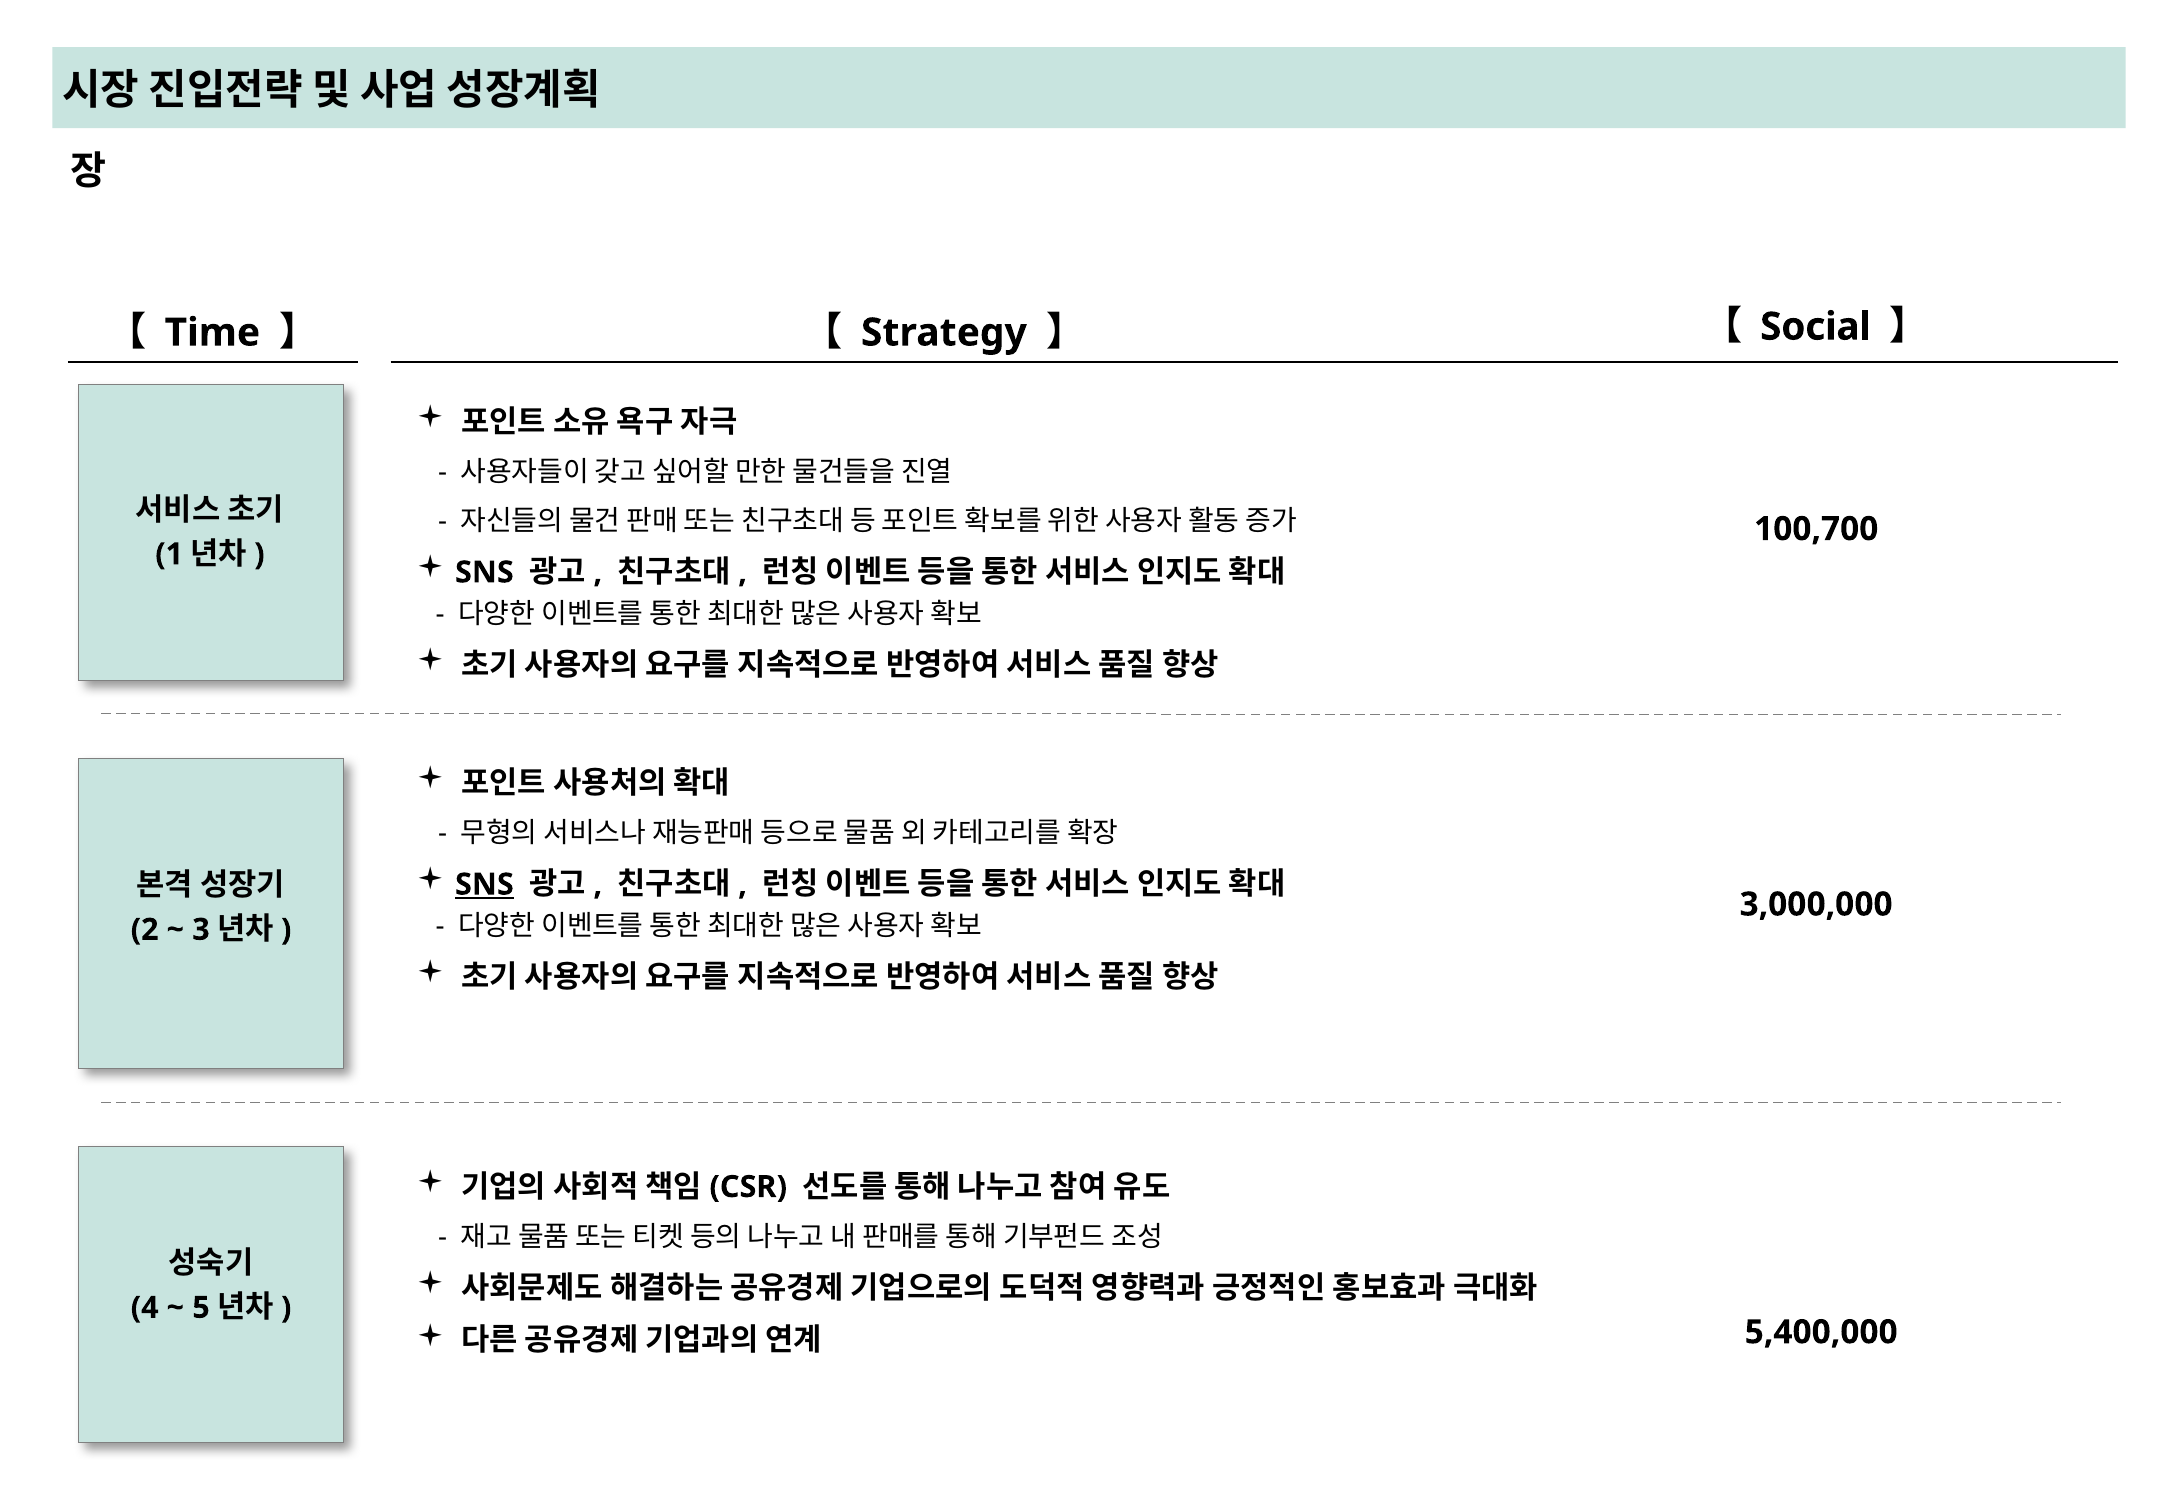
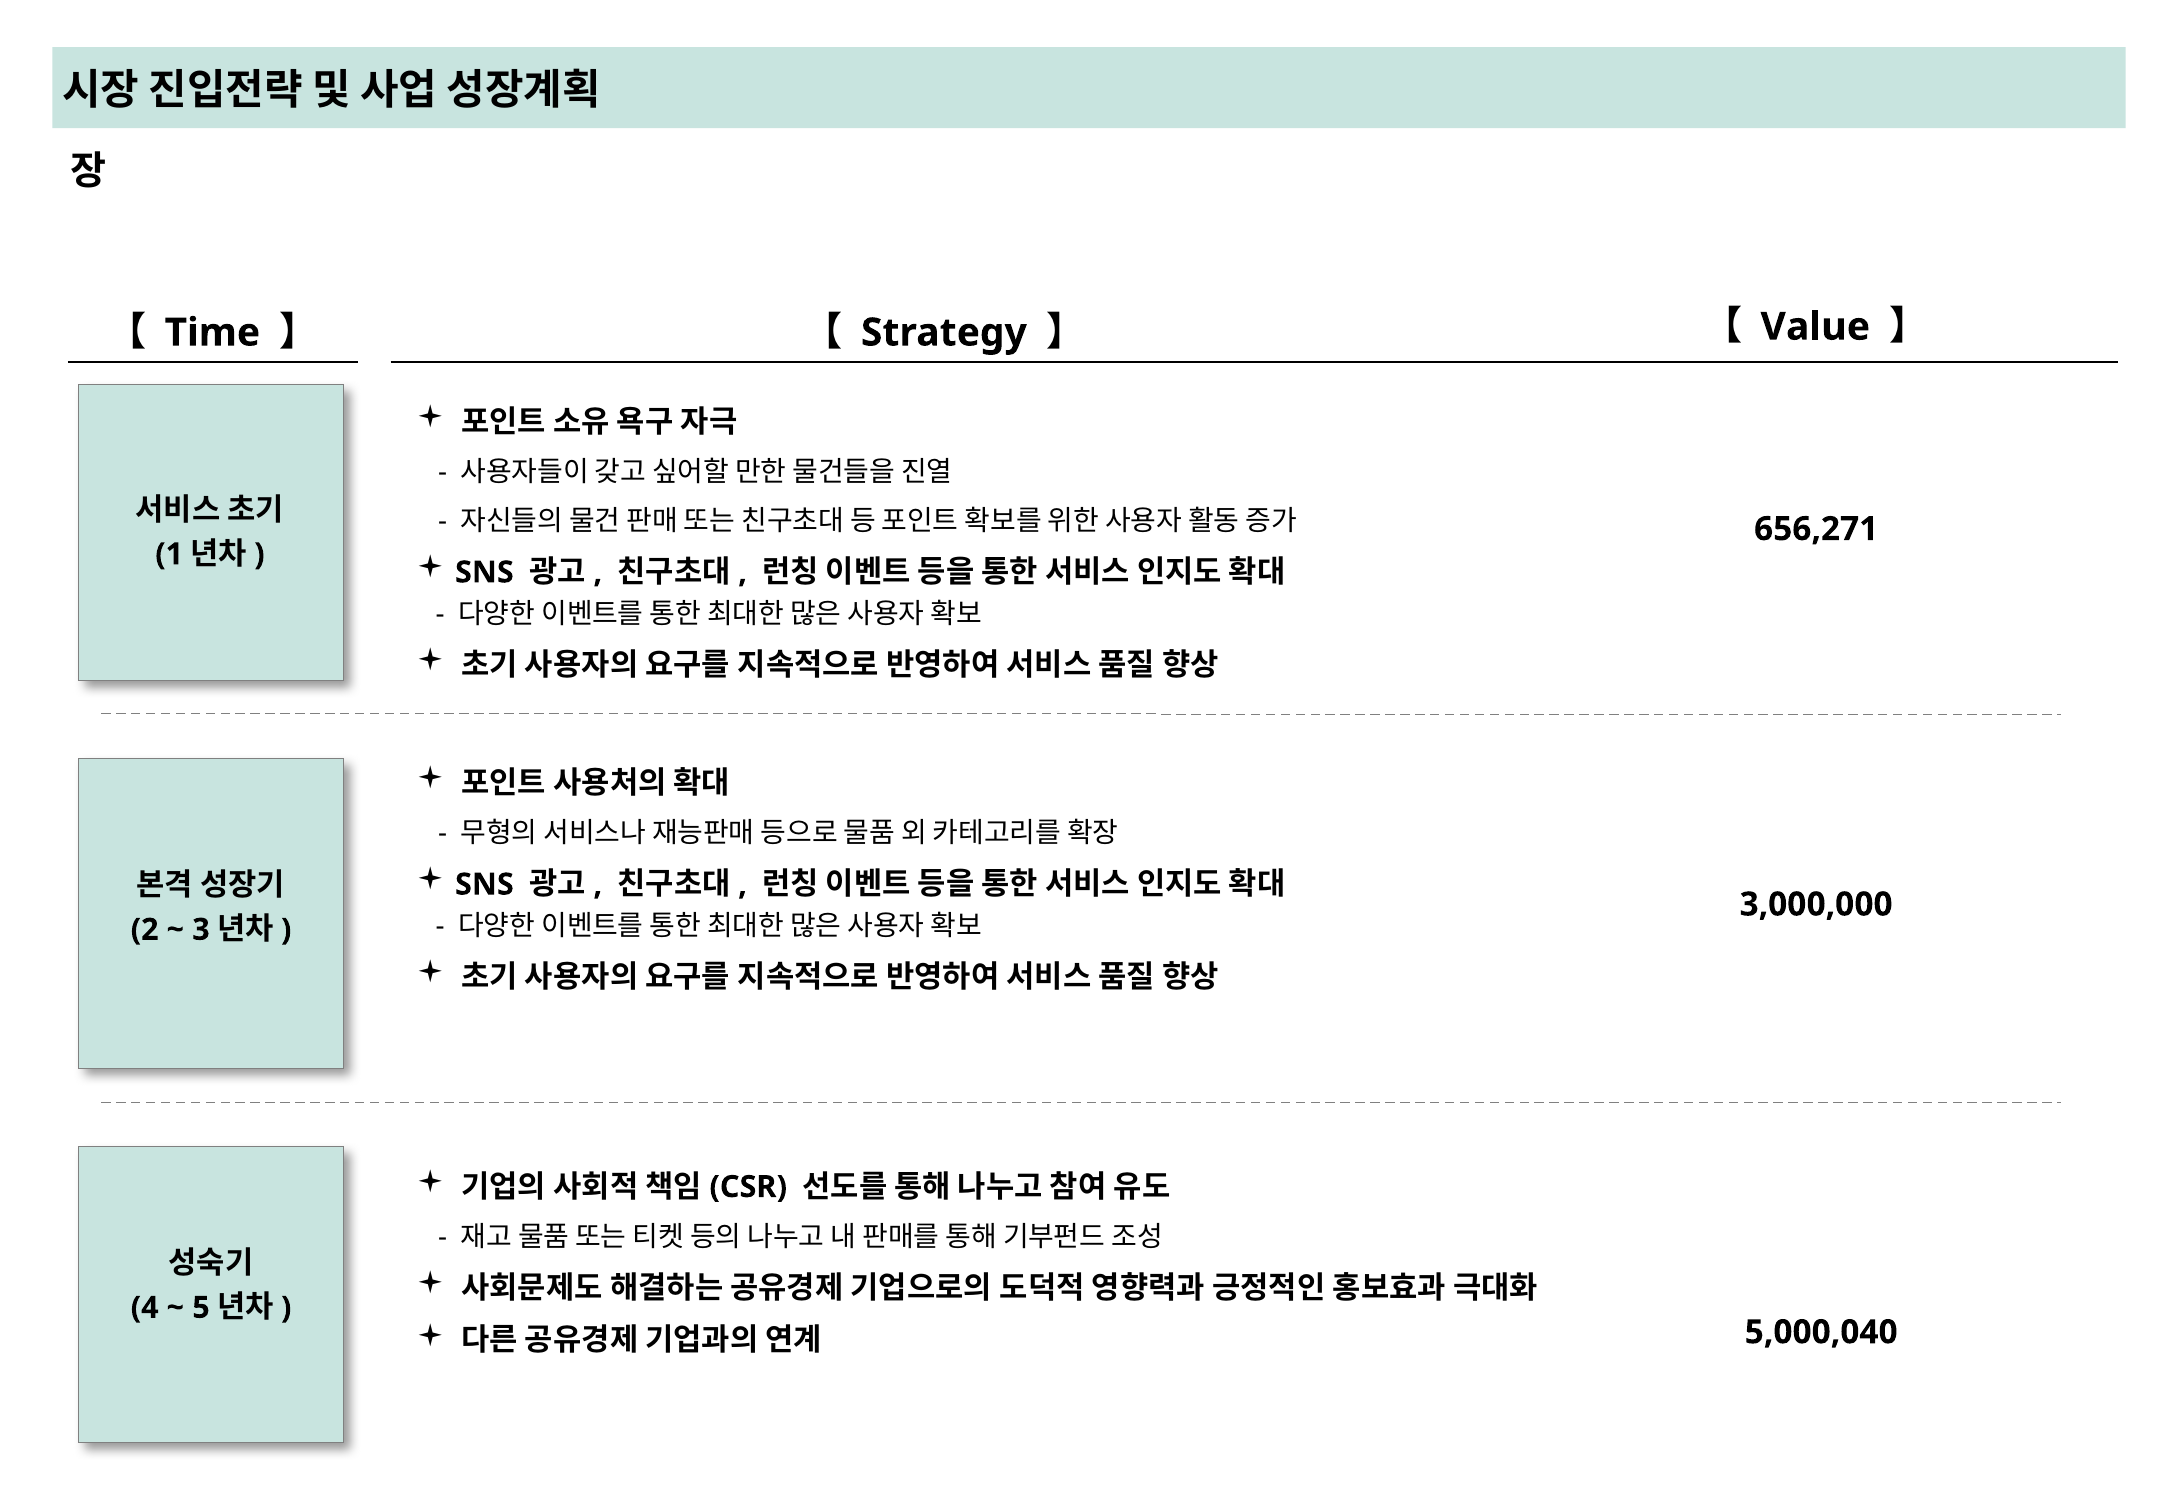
Social: Social -> Value (1815, 327)
100,700: 100,700 -> 656,271 (1816, 529)
SNS underline: present -> none (484, 884)
5,400,000: 5,400,000 -> 5,000,040 (1821, 1332)
